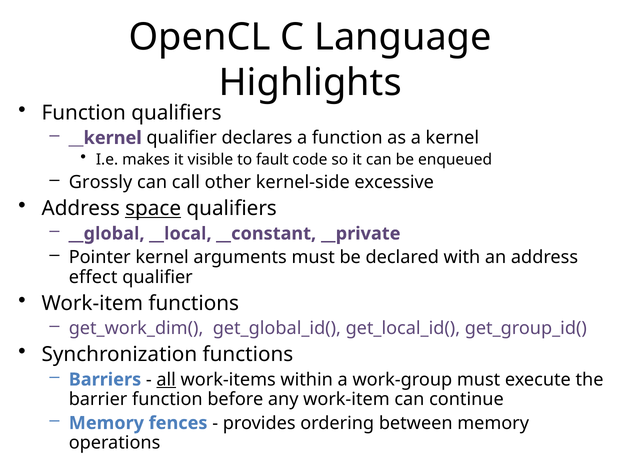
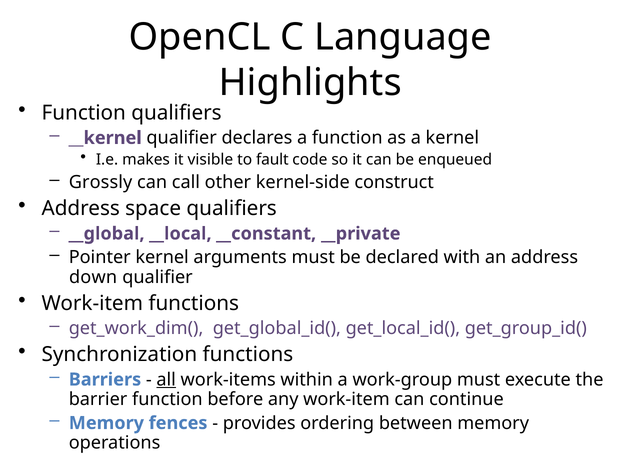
excessive: excessive -> construct (394, 182)
space underline: present -> none (153, 208)
effect: effect -> down (93, 277)
